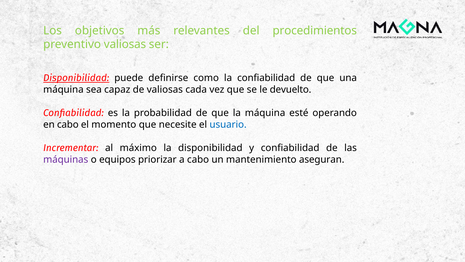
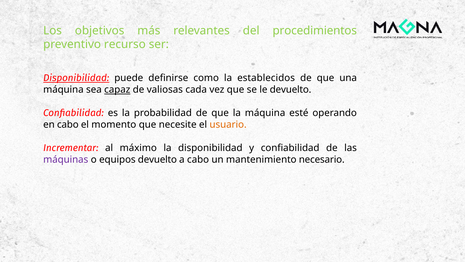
preventivo valiosas: valiosas -> recurso (125, 44)
la confiabilidad: confiabilidad -> establecidos (266, 78)
capaz underline: none -> present (117, 90)
usuario colour: blue -> orange (228, 124)
equipos priorizar: priorizar -> devuelto (157, 159)
aseguran: aseguran -> necesario (322, 159)
